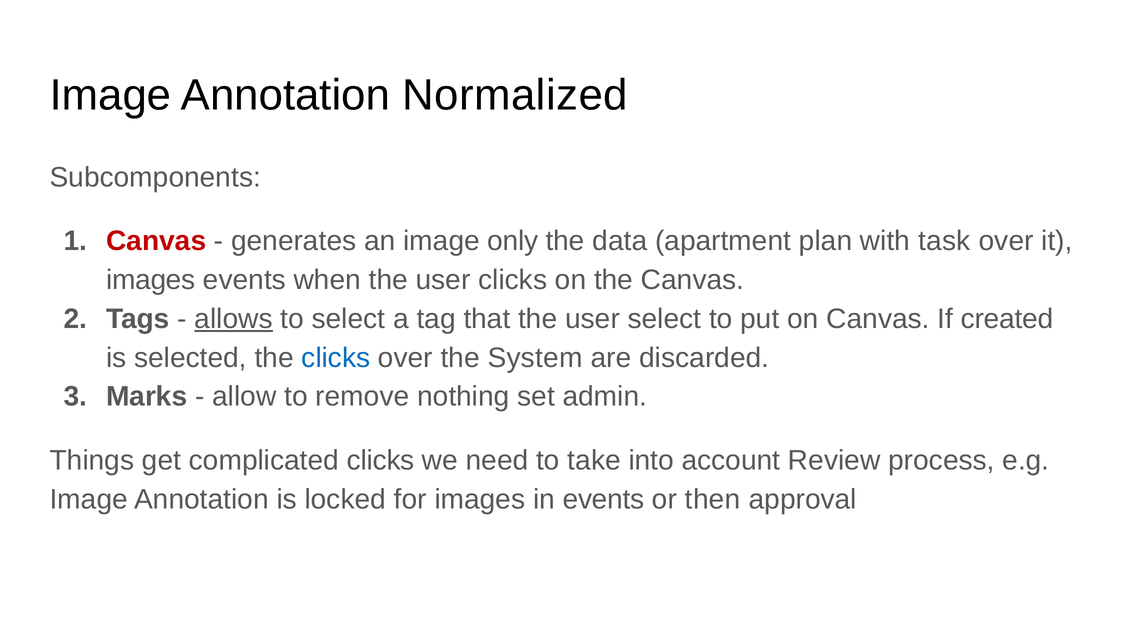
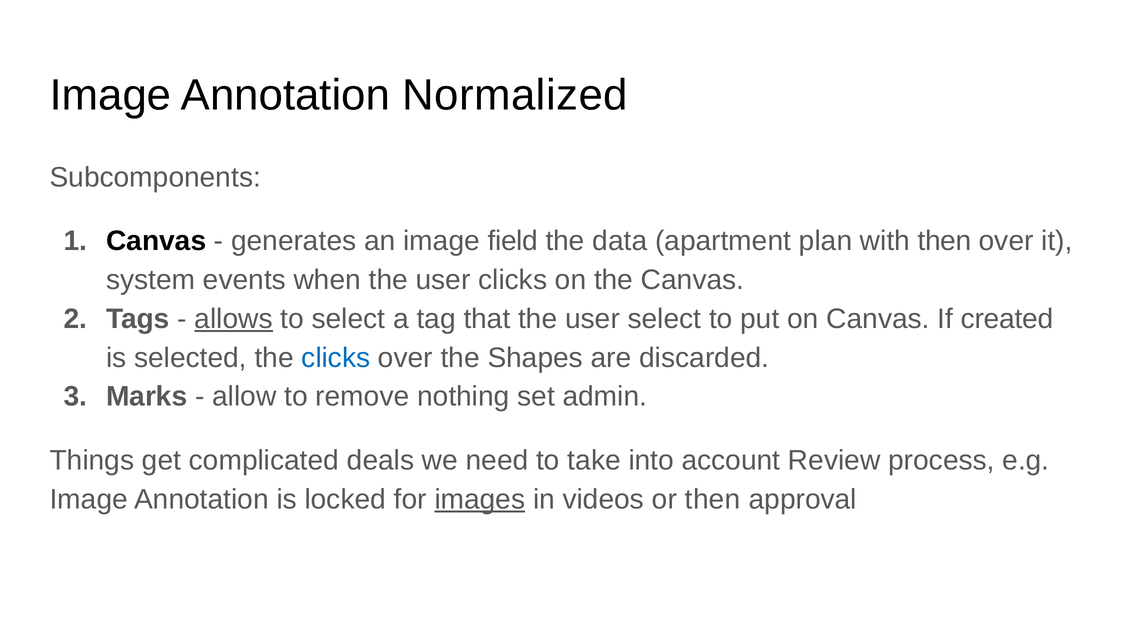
Canvas colour: red -> black (156, 241)
only: only -> field (513, 241)
with task: task -> then (945, 241)
images: images -> system (151, 280)
System: System -> Shapes (535, 358)
complicated clicks: clicks -> deals (381, 460)
images underline: none -> present (480, 499)
in events: events -> videos (603, 499)
